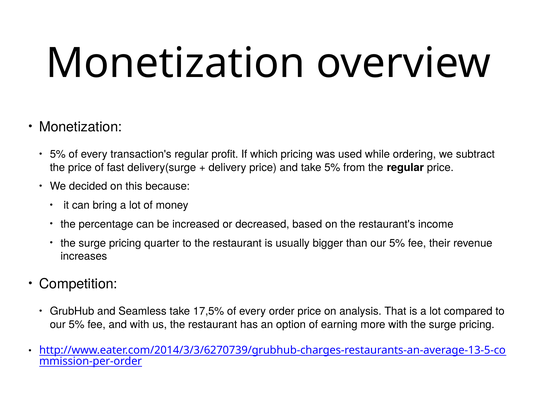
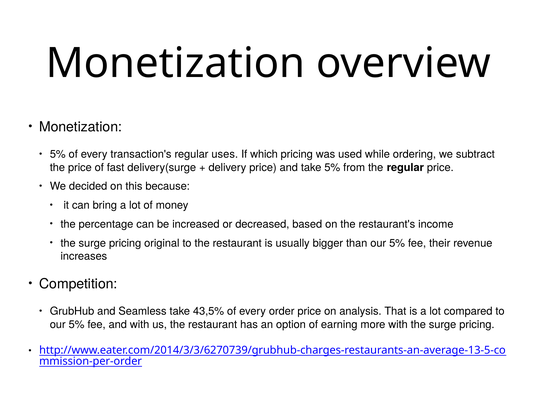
profit: profit -> uses (225, 154)
quarter: quarter -> original (162, 243)
17,5%: 17,5% -> 43,5% (209, 311)
